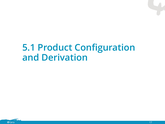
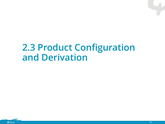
5.1: 5.1 -> 2.3 (29, 48)
